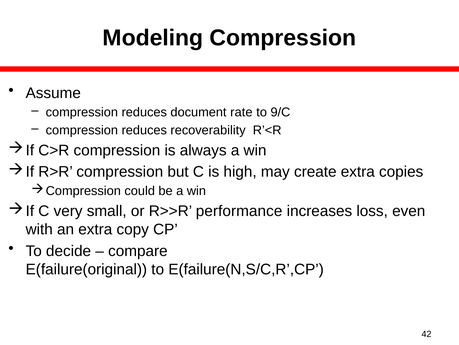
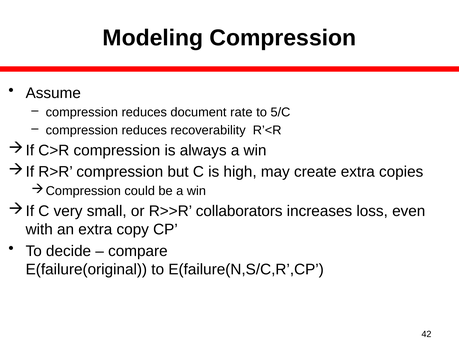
9/C: 9/C -> 5/C (280, 112)
performance: performance -> collaborators (239, 211)
